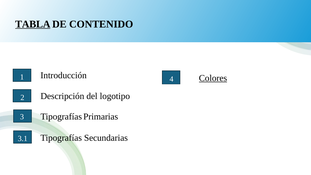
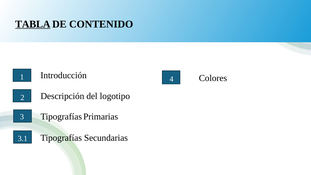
Colores underline: present -> none (213, 78)
